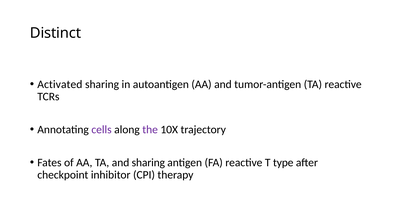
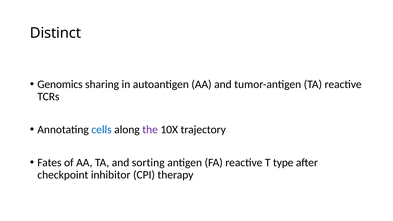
Activated: Activated -> Genomics (60, 84)
cells colour: purple -> blue (102, 130)
and sharing: sharing -> sorting (148, 163)
